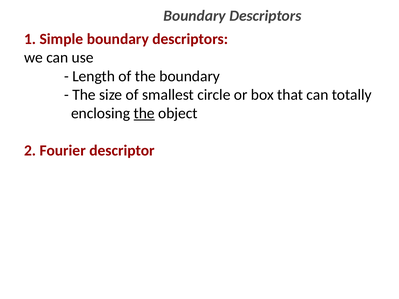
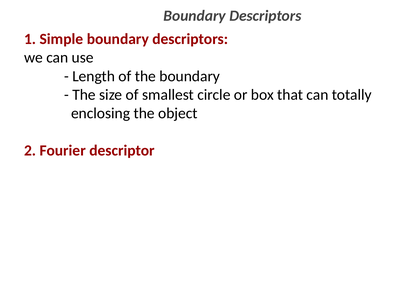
the underline: present -> none (144, 113)
